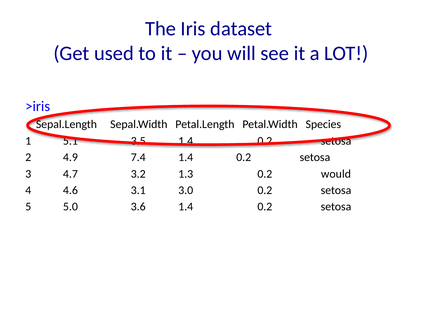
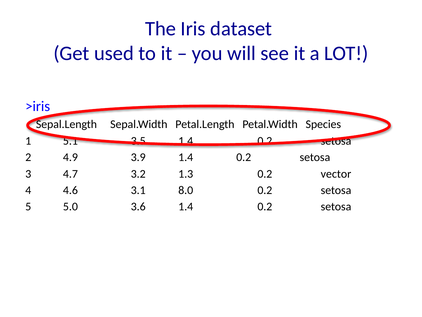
7.4: 7.4 -> 3.9 (138, 157)
would: would -> vector (336, 174)
3.0: 3.0 -> 8.0 (186, 190)
